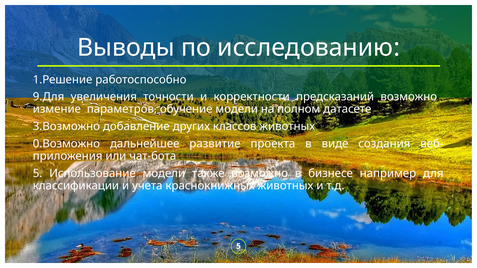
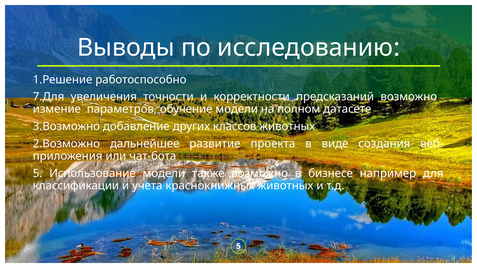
9.Для: 9.Для -> 7.Для (49, 97)
0.Возможно: 0.Возможно -> 2.Возможно (66, 144)
